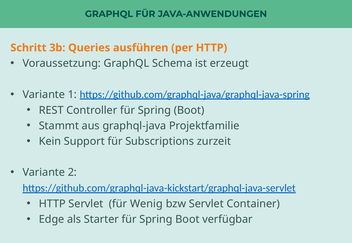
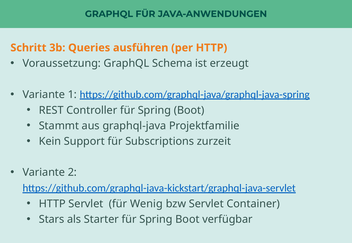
Edge: Edge -> Stars (52, 220)
